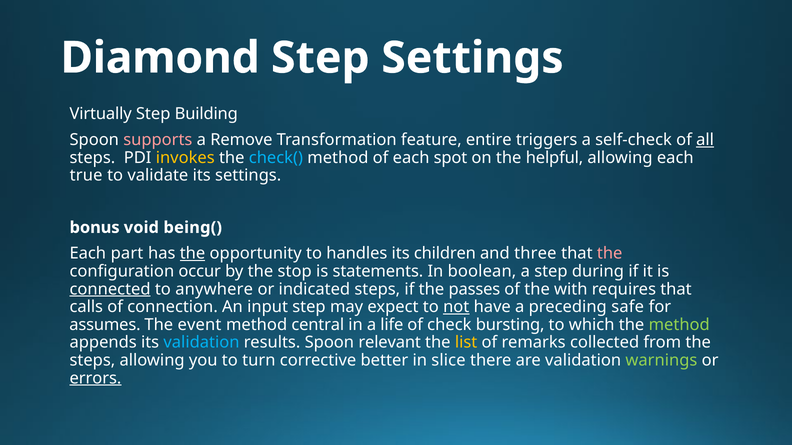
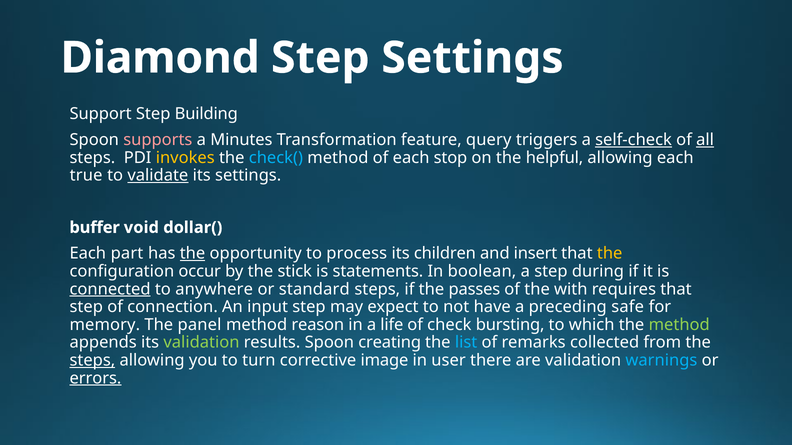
Virtually: Virtually -> Support (101, 114)
Remove: Remove -> Minutes (241, 140)
entire: entire -> query (489, 140)
self-check underline: none -> present (634, 140)
spot: spot -> stop (450, 158)
validate underline: none -> present (158, 176)
bonus: bonus -> buffer (95, 228)
being(: being( -> dollar( (193, 228)
handles: handles -> process (357, 254)
three: three -> insert (536, 254)
the colour: pink -> yellow (610, 254)
stop: stop -> stick (295, 272)
indicated: indicated -> standard (314, 289)
calls: calls -> step (86, 307)
not underline: present -> none (456, 307)
assumes: assumes -> memory (105, 325)
event: event -> panel (199, 325)
central: central -> reason (318, 325)
validation colour: light blue -> light green (201, 343)
relevant: relevant -> creating (390, 343)
list colour: yellow -> light blue (466, 343)
steps underline: none -> present (92, 361)
better: better -> image (384, 361)
slice: slice -> user (449, 361)
warnings colour: light green -> light blue (661, 361)
